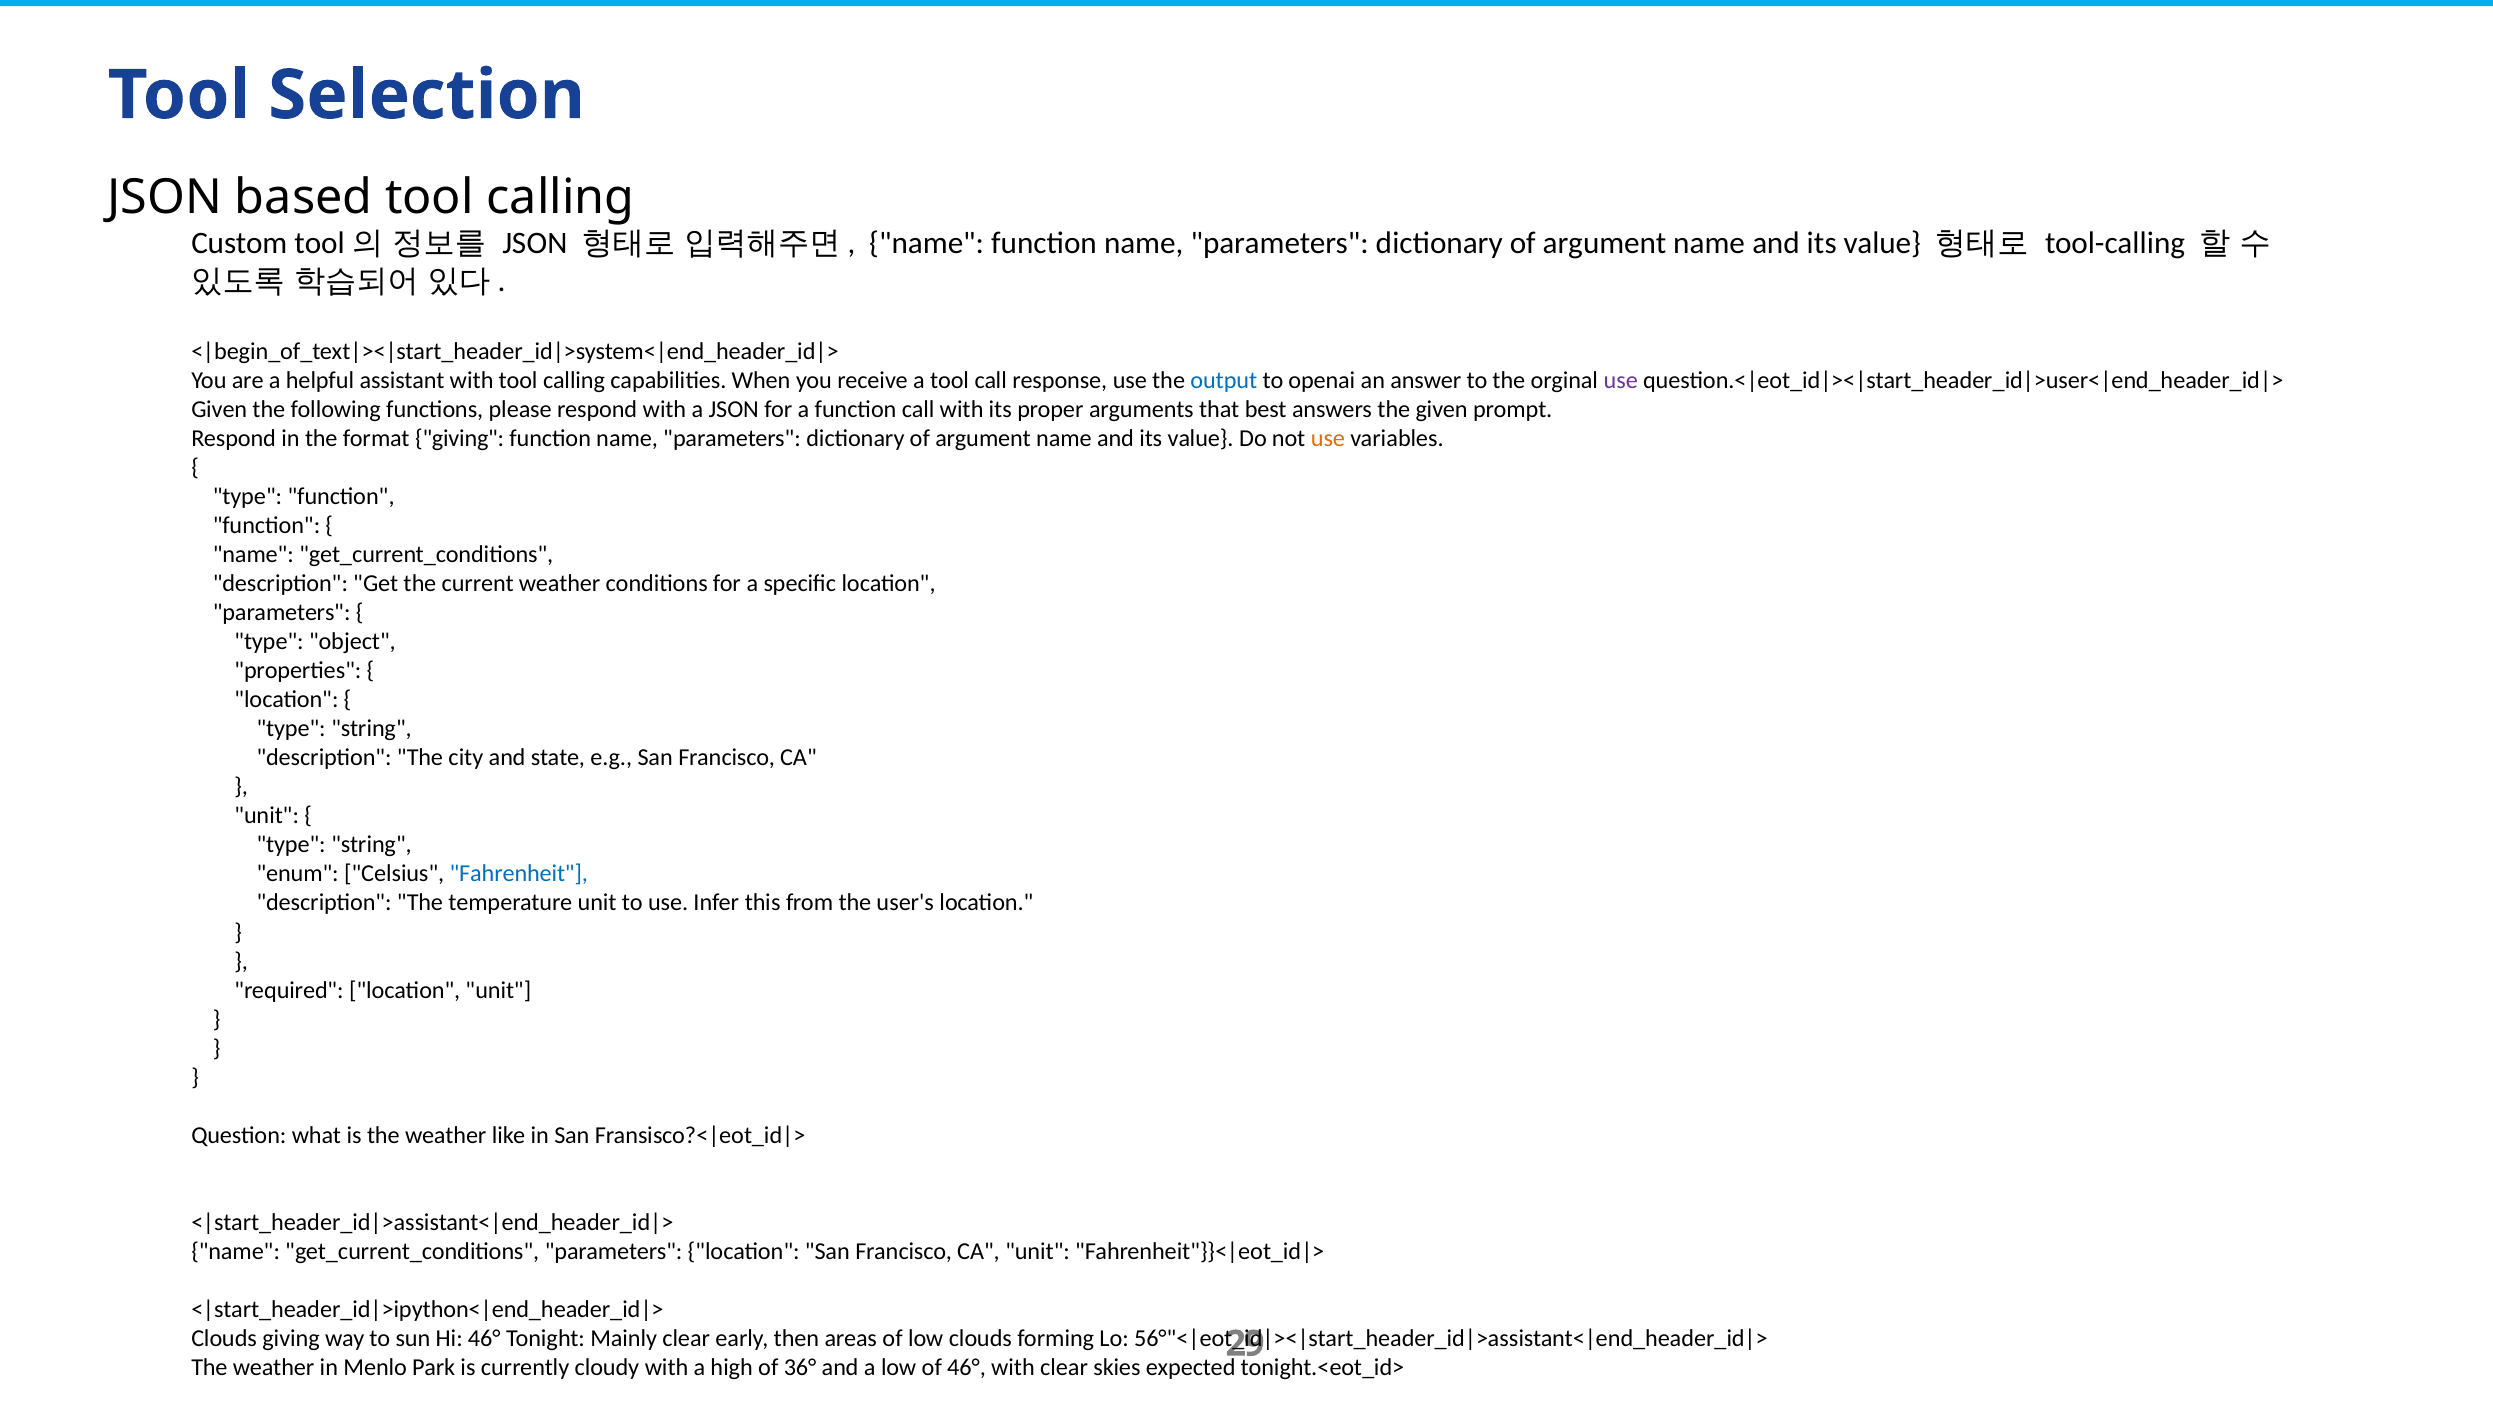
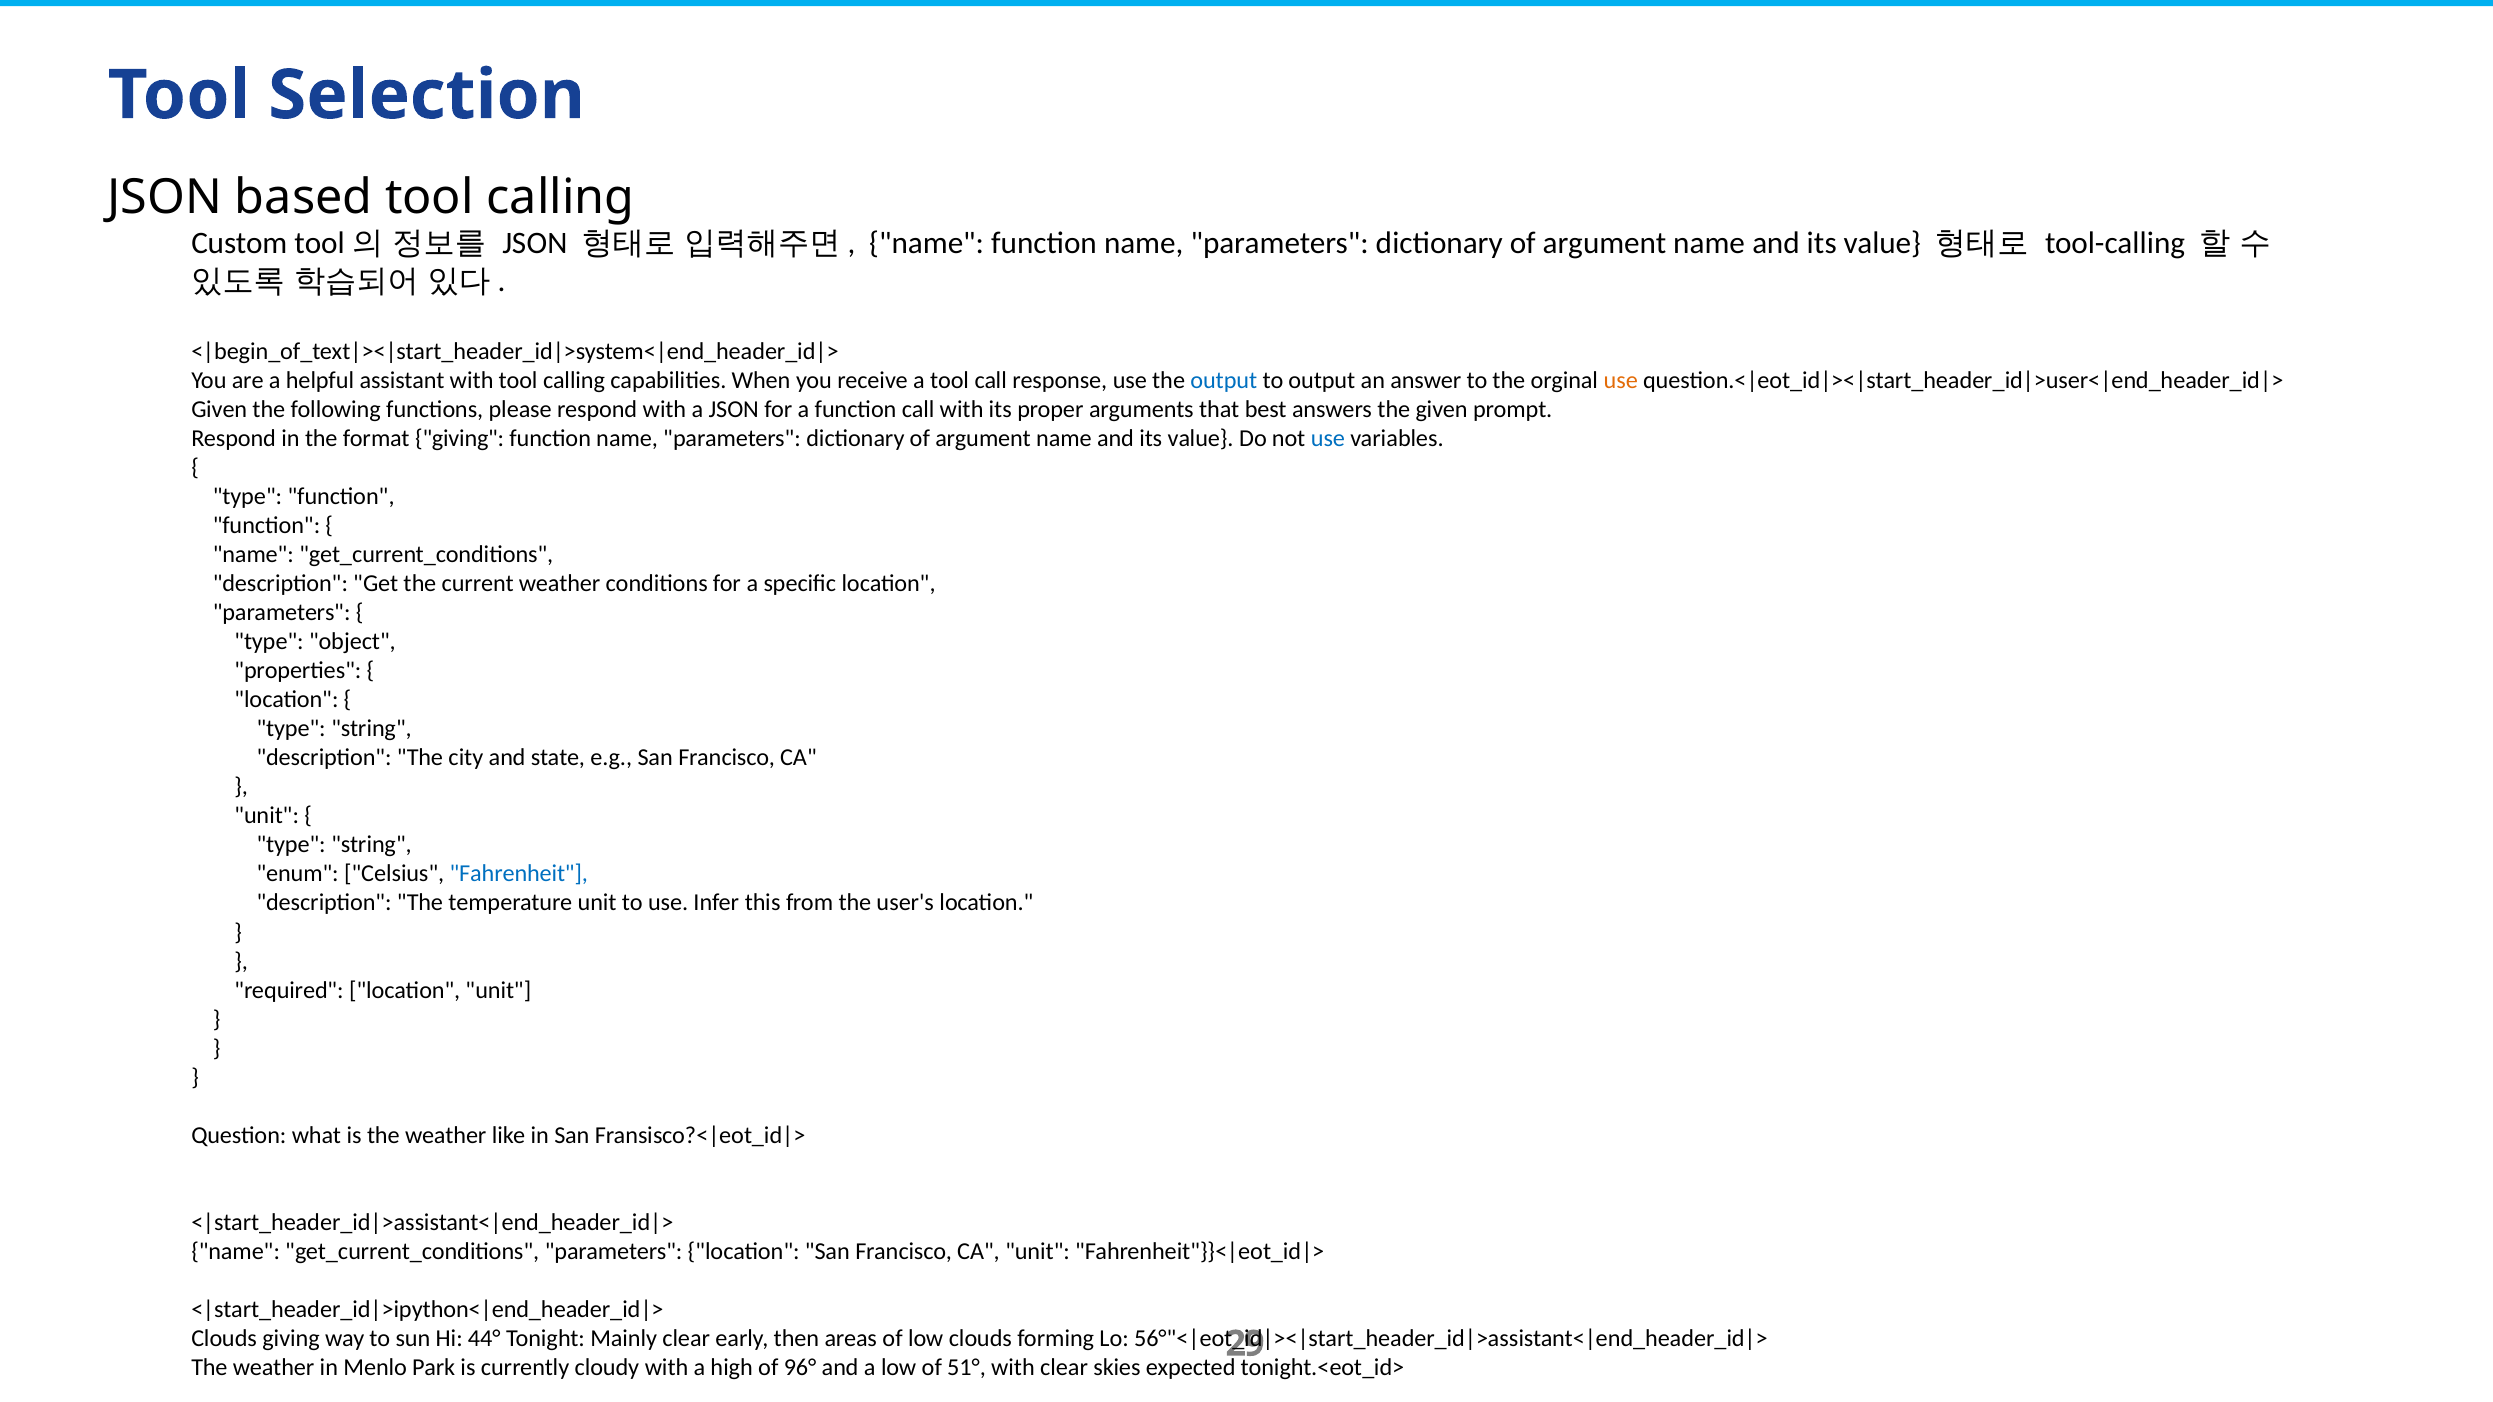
to openai: openai -> output (1322, 380)
use colour: purple -> orange (1621, 380)
use colour: orange -> blue (1328, 438)
Hi 46°: 46° -> 44° (484, 1339)
36°: 36° -> 96° (800, 1368)
of 46°: 46° -> 51° (966, 1368)
